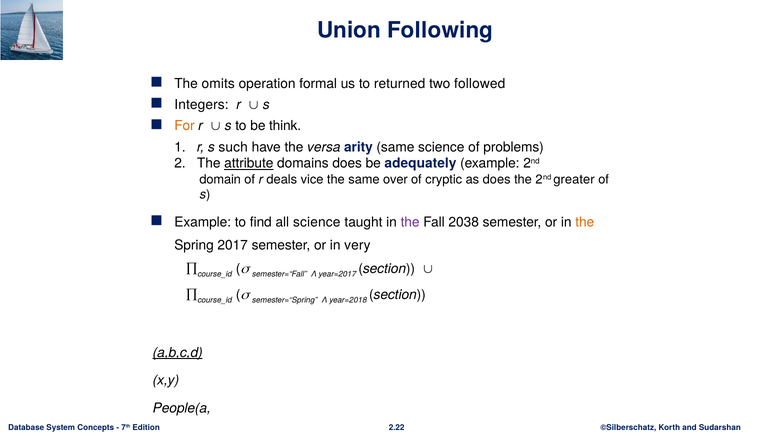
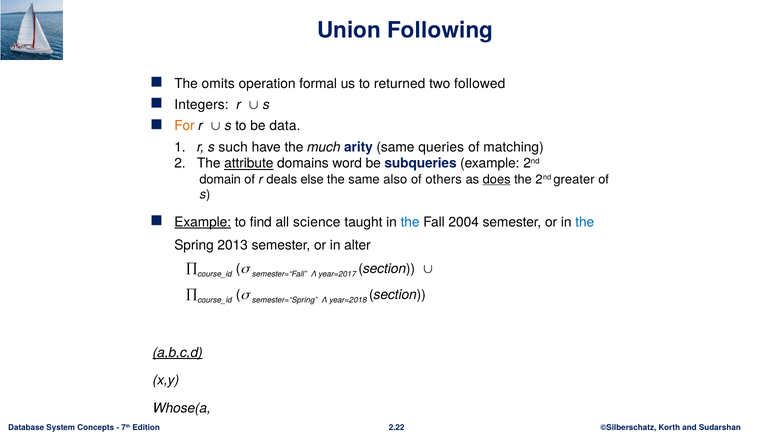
think: think -> data (285, 126)
versa: versa -> much (324, 147)
same science: science -> queries (441, 147)
problems: problems -> matching (514, 147)
domains does: does -> word (347, 163)
adequately: adequately -> subqueries (421, 163)
vice: vice -> else (312, 179)
over: over -> also (395, 179)
cryptic: cryptic -> others (444, 179)
does underline: none -> present (497, 179)
Example underline: none -> present (203, 222)
the colour: purple -> blue (410, 222)
2038: 2038 -> 2004 (464, 222)
the colour: orange -> blue (585, 222)
2017: 2017 -> 2013 (233, 245)
very: very -> alter (357, 245)
People(a: People(a -> Whose(a (182, 408)
